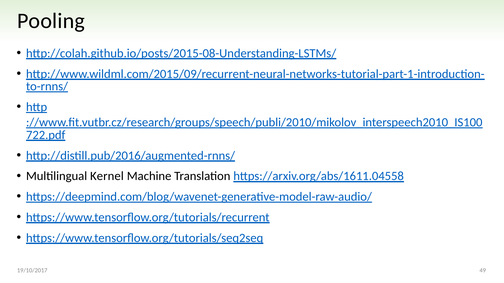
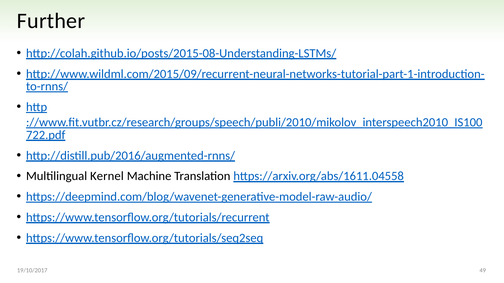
Pooling: Pooling -> Further (51, 21)
